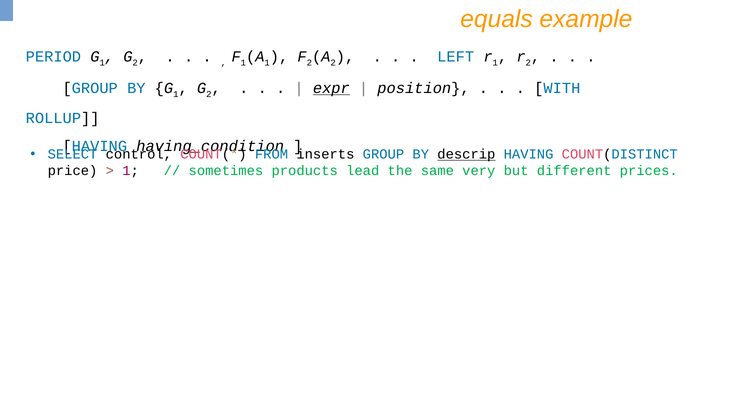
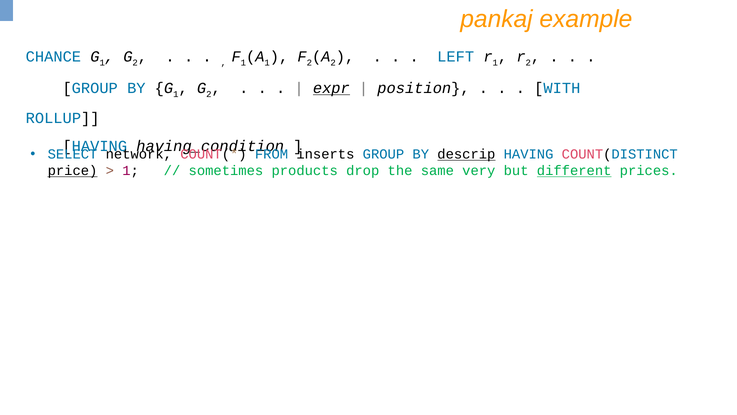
equals: equals -> pankaj (497, 19)
PERIOD: PERIOD -> CHANCE (53, 57)
control: control -> network (139, 154)
price underline: none -> present (73, 171)
lead: lead -> drop (363, 171)
different underline: none -> present (574, 171)
